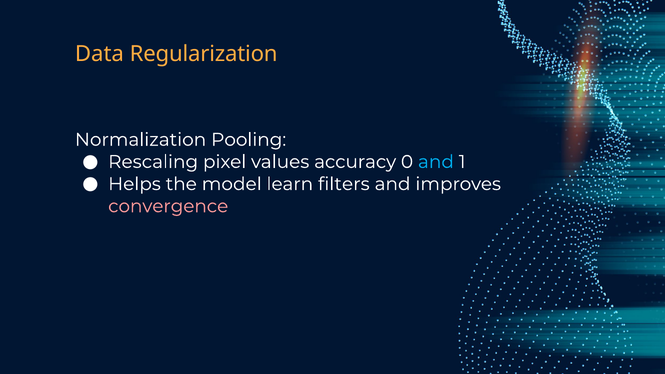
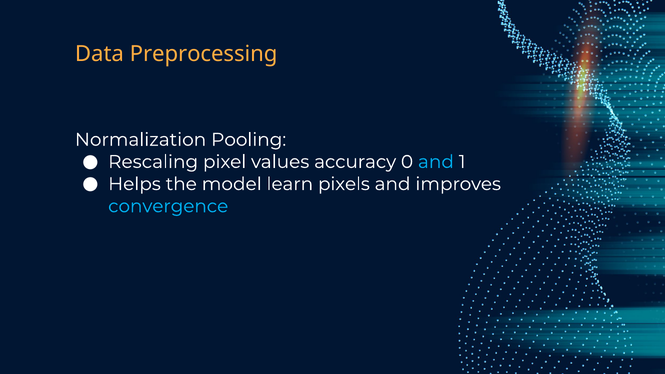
Regularization: Regularization -> Preprocessing (204, 54)
filters: filters -> pixels (344, 184)
convergence colour: pink -> light blue (168, 206)
